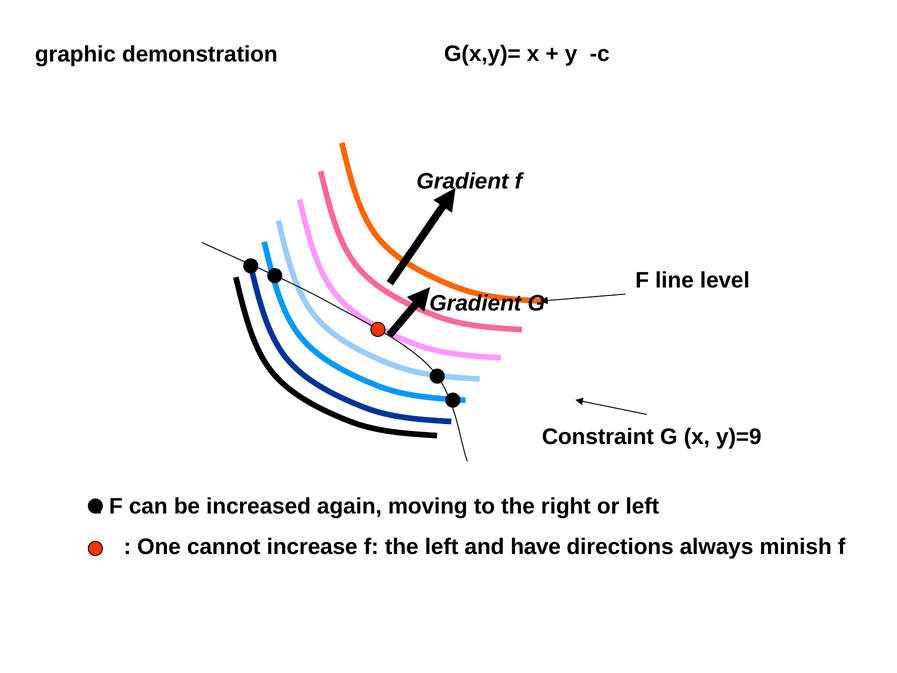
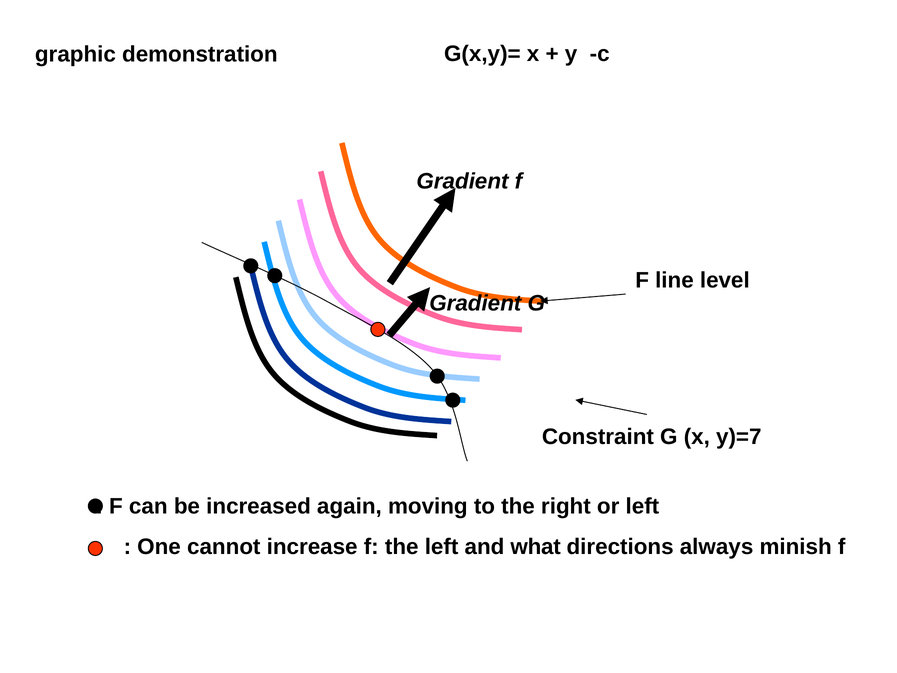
y)=9: y)=9 -> y)=7 (739, 436)
have: have -> what (536, 547)
